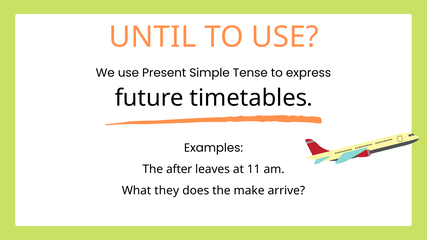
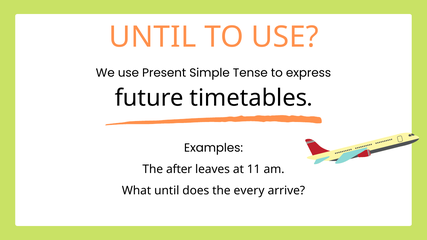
What they: they -> until (167, 191)
make: make -> every (249, 191)
